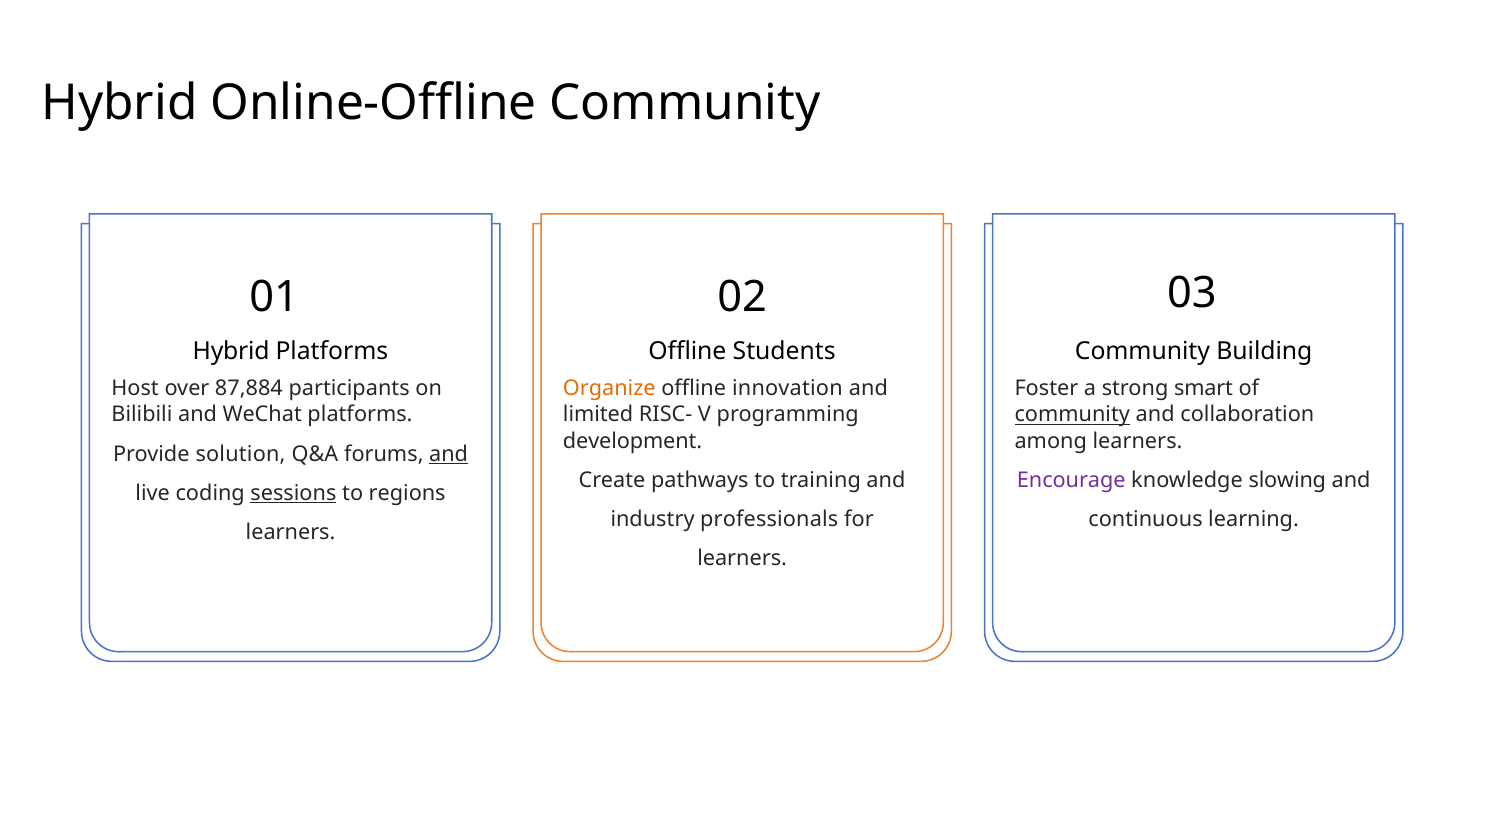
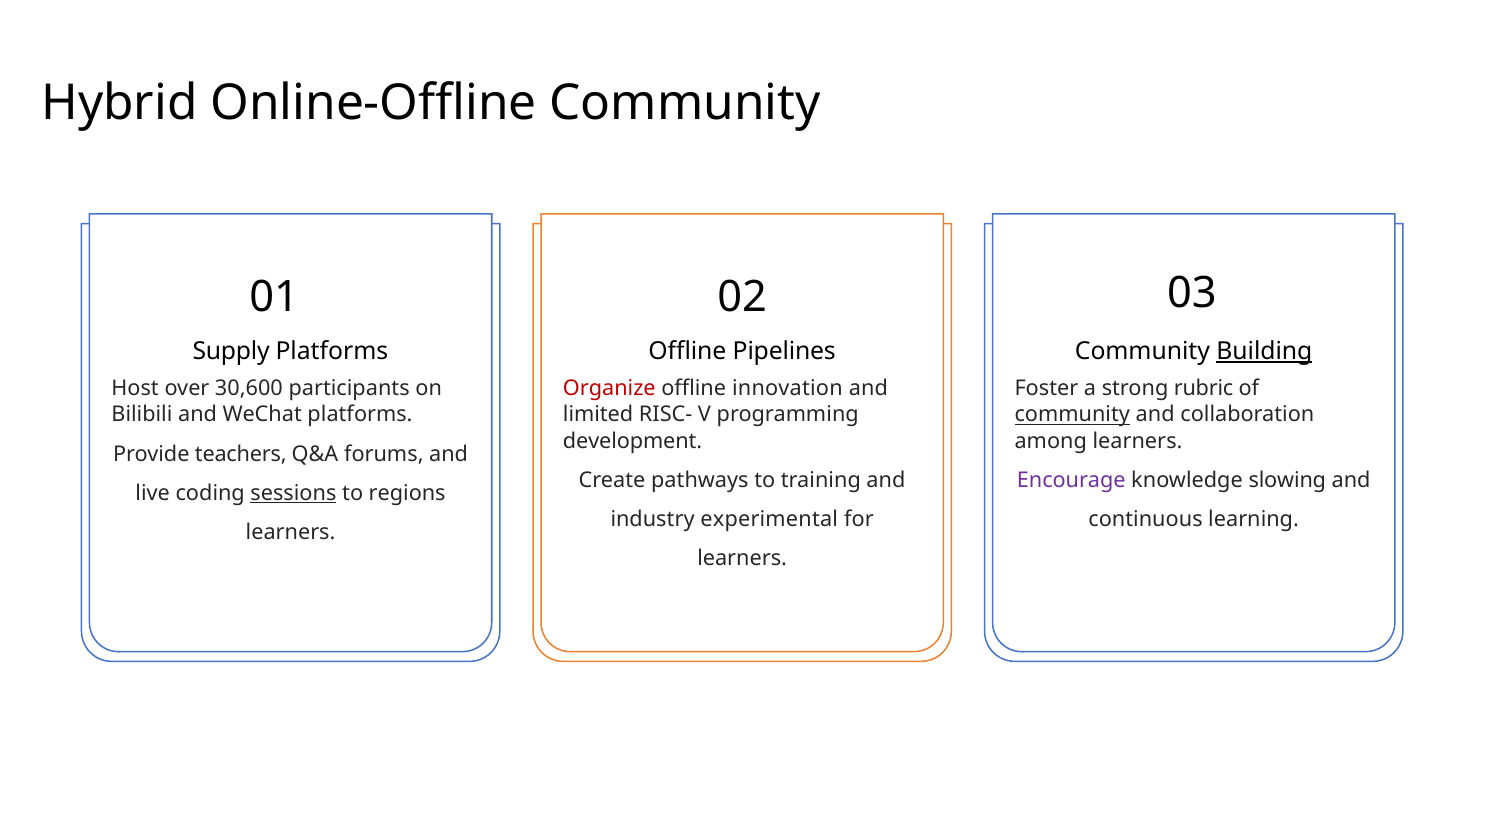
Hybrid: Hybrid -> Supply (231, 351)
Students: Students -> Pipelines (784, 351)
Building underline: none -> present (1264, 351)
87,884: 87,884 -> 30,600 (249, 389)
Organize colour: orange -> red (609, 389)
smart: smart -> rubric (1204, 389)
solution: solution -> teachers (241, 454)
and underline: present -> none (449, 454)
professionals: professionals -> experimental (769, 519)
